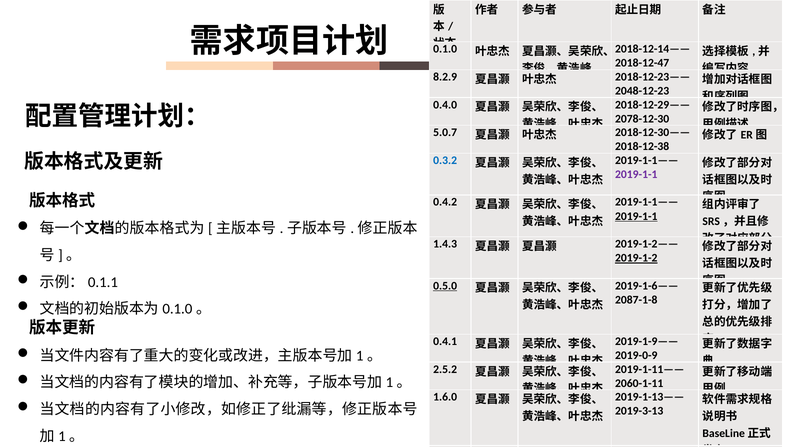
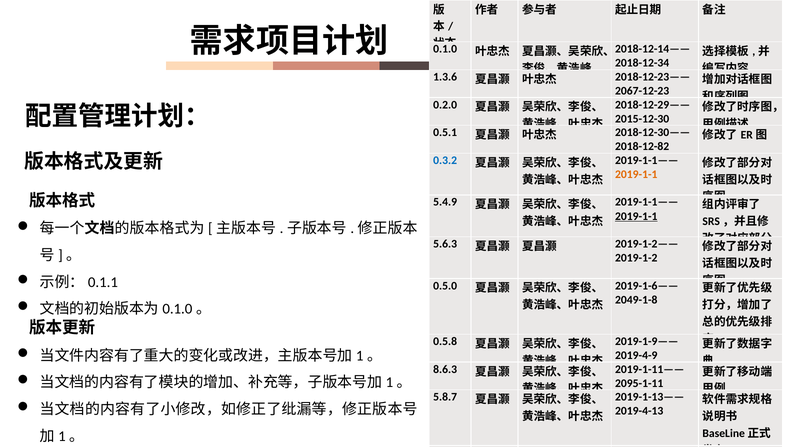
2018-12-47: 2018-12-47 -> 2018-12-34 (642, 63)
8.2.9: 8.2.9 -> 1.3.6 (445, 77)
2048-12-23: 2048-12-23 -> 2067-12-23 (642, 91)
0.4.0: 0.4.0 -> 0.2.0 (445, 105)
2078-12-30: 2078-12-30 -> 2015-12-30 (642, 119)
5.0.7: 5.0.7 -> 0.5.1 (445, 132)
2018-12-38: 2018-12-38 -> 2018-12-82 (642, 147)
2019-1-1 colour: purple -> orange (636, 174)
0.4.2: 0.4.2 -> 5.4.9 (445, 202)
1.4.3: 1.4.3 -> 5.6.3 (445, 244)
2019-1-2 underline: present -> none (636, 258)
0.5.0 underline: present -> none (445, 285)
2087-1-8: 2087-1-8 -> 2049-1-8 (636, 300)
0.4.1: 0.4.1 -> 0.5.8 (445, 341)
2019-0-9: 2019-0-9 -> 2019-4-9 (636, 355)
2.5.2: 2.5.2 -> 8.6.3 (445, 369)
2060-1-11: 2060-1-11 -> 2095-1-11 (639, 383)
1.6.0: 1.6.0 -> 5.8.7 (445, 397)
2019-3-13: 2019-3-13 -> 2019-4-13 (639, 411)
